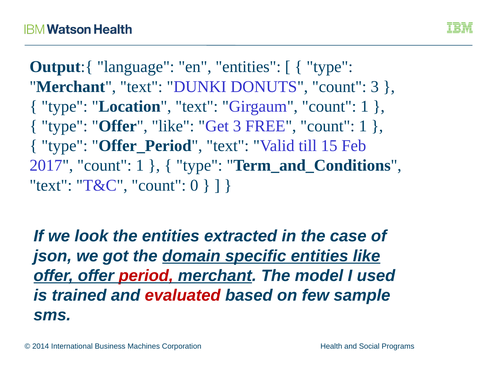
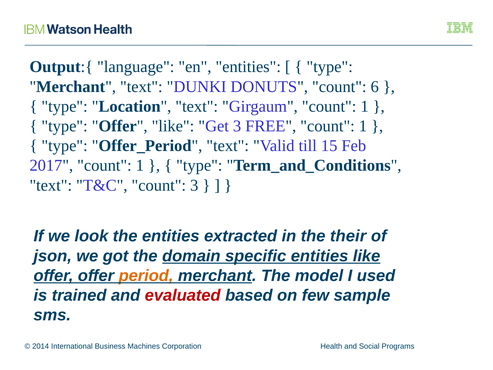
count 3: 3 -> 6 (375, 87)
count 0: 0 -> 3 (194, 185)
case: case -> their (348, 236)
period colour: red -> orange (146, 275)
